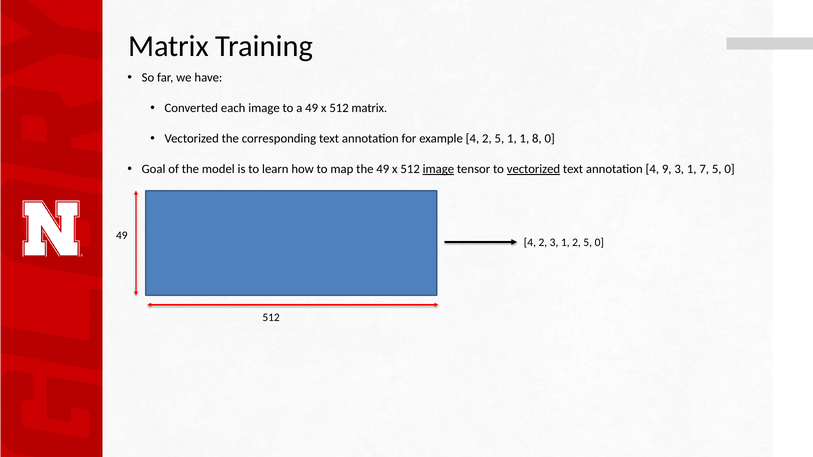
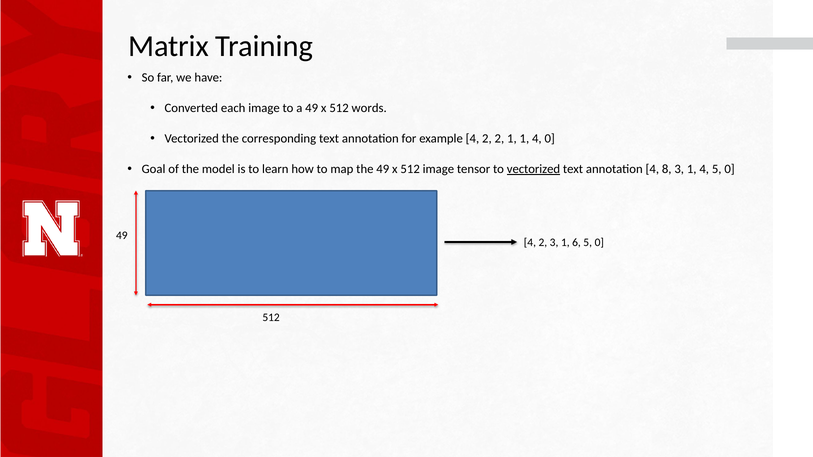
512 matrix: matrix -> words (369, 108)
4 2 5: 5 -> 2 (499, 139)
1 1 8: 8 -> 4 (537, 139)
image underline: present -> none (438, 169)
9: 9 -> 8 (667, 169)
3 1 7: 7 -> 4 (704, 169)
1 2: 2 -> 6 (577, 243)
